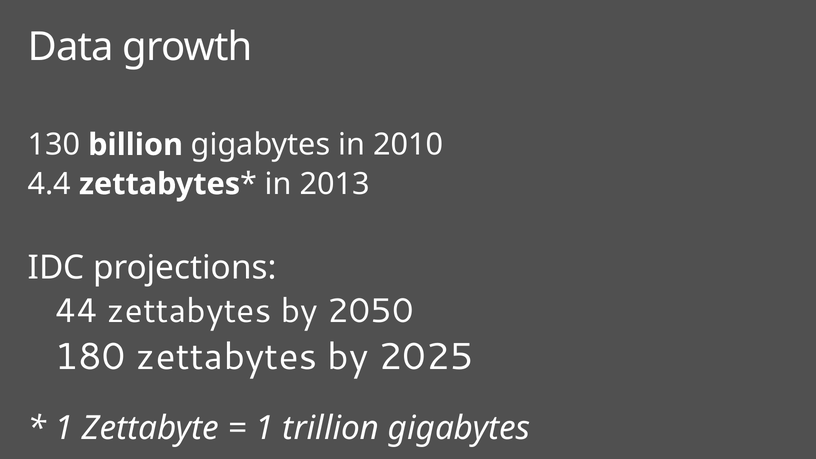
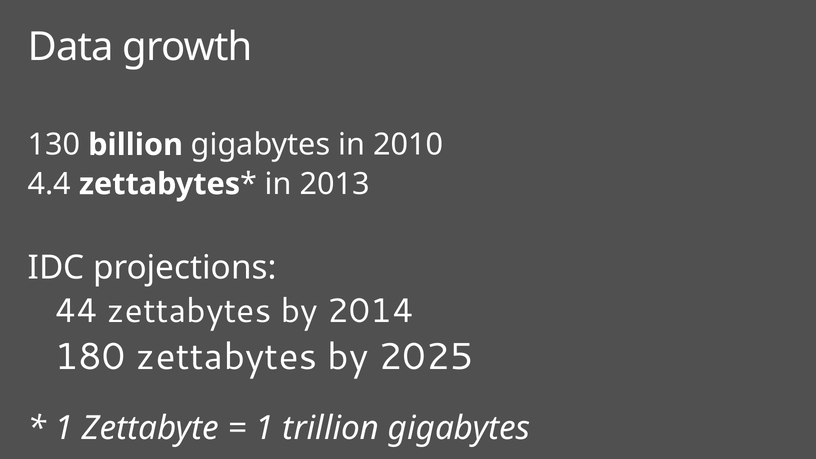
2050: 2050 -> 2014 (370, 311)
